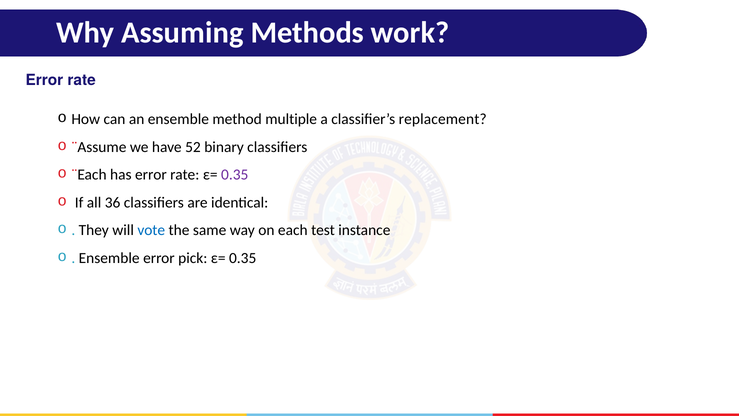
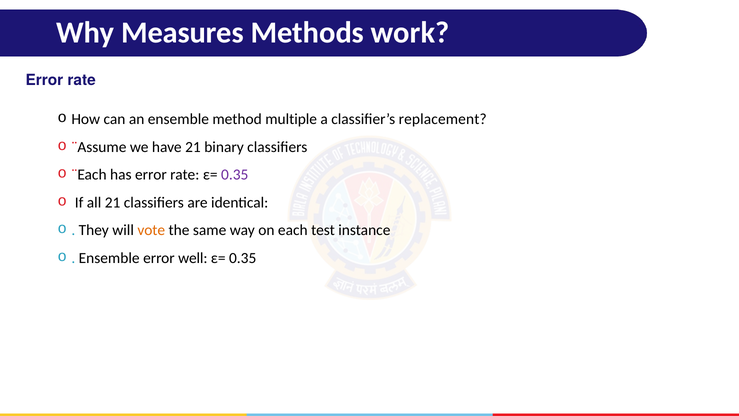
Assuming: Assuming -> Measures (182, 33)
have 52: 52 -> 21 (193, 147)
all 36: 36 -> 21 (113, 202)
vote colour: blue -> orange (151, 230)
pick: pick -> well (193, 258)
